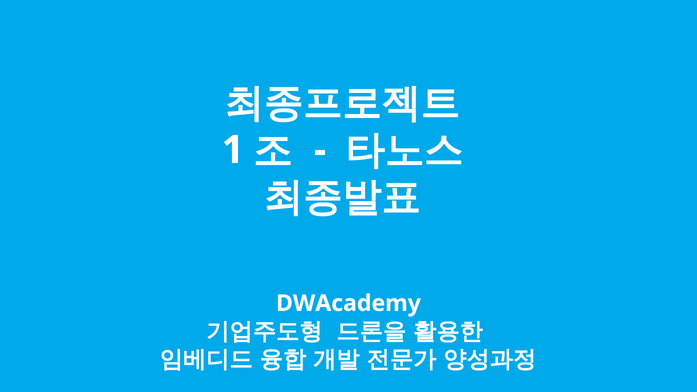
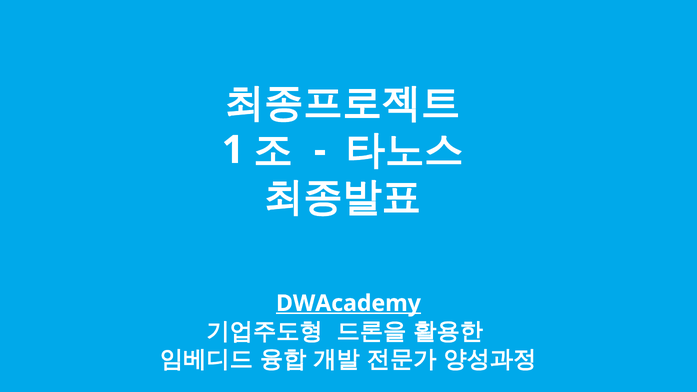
DWAcademy underline: none -> present (348, 303)
